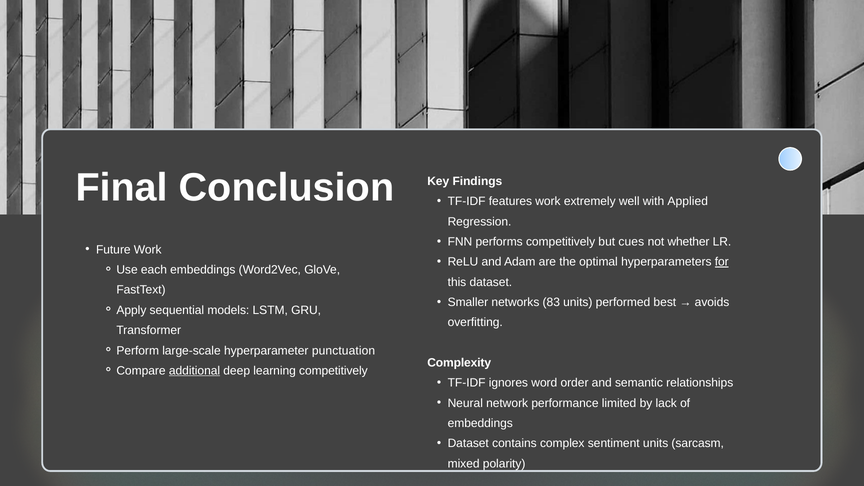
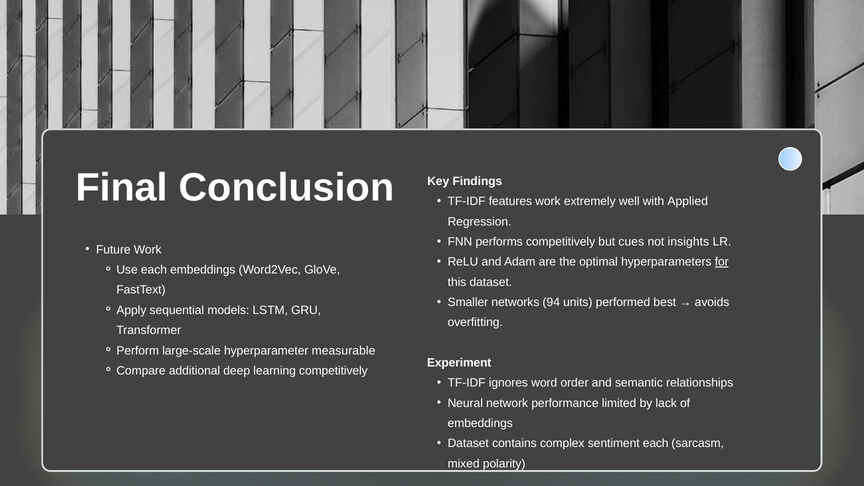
whether: whether -> insights (688, 242)
83: 83 -> 94 (551, 302)
punctuation: punctuation -> measurable (344, 351)
Complexity: Complexity -> Experiment (459, 363)
additional underline: present -> none (195, 371)
sentiment units: units -> each (656, 443)
